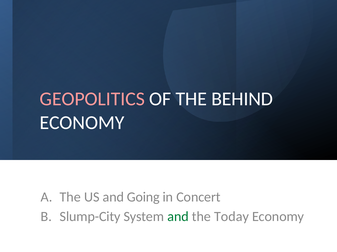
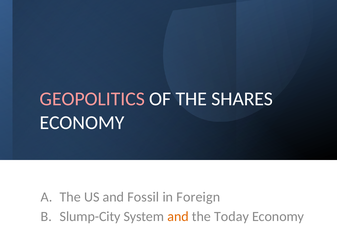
BEHIND: BEHIND -> SHARES (242, 99)
Going: Going -> Fossil (143, 198)
Concert: Concert -> Foreign (198, 198)
and colour: green -> orange (178, 217)
